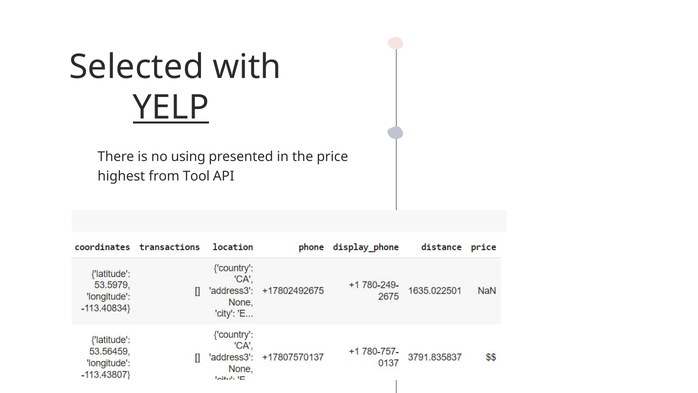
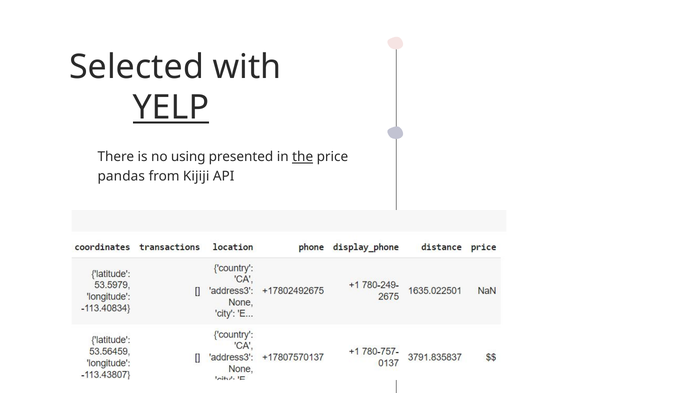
the underline: none -> present (303, 157)
highest: highest -> pandas (121, 176)
Tool: Tool -> Kijiji (196, 176)
